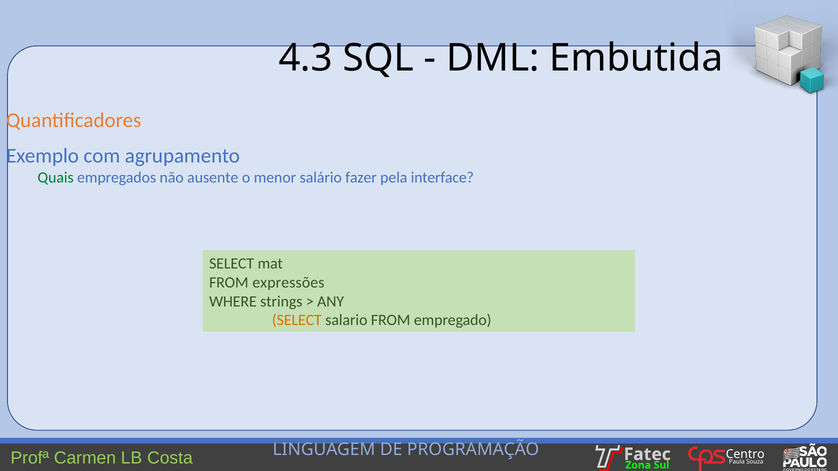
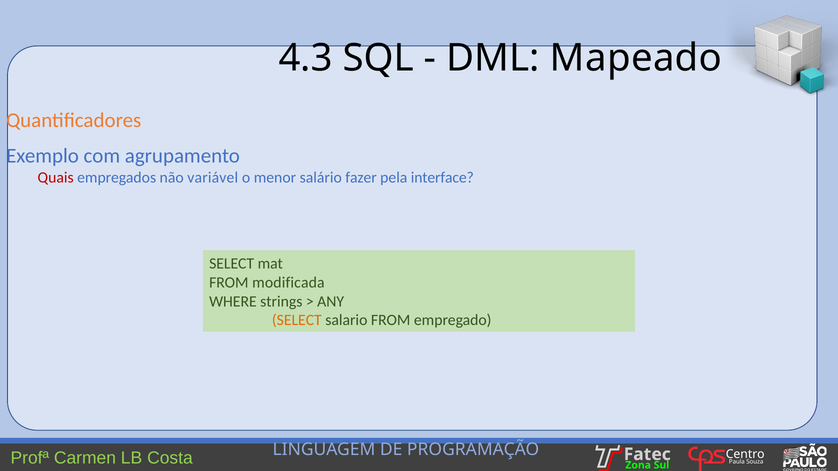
Embutida: Embutida -> Mapeado (636, 58)
Quais colour: green -> red (56, 177)
ausente: ausente -> variável (213, 177)
expressões: expressões -> modificada (288, 283)
